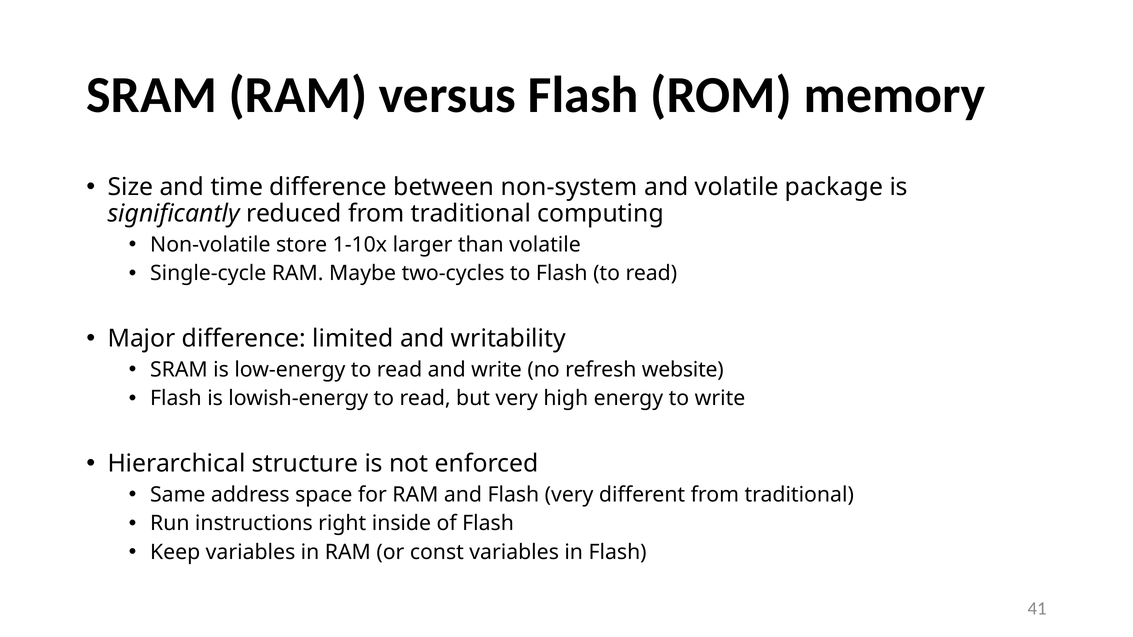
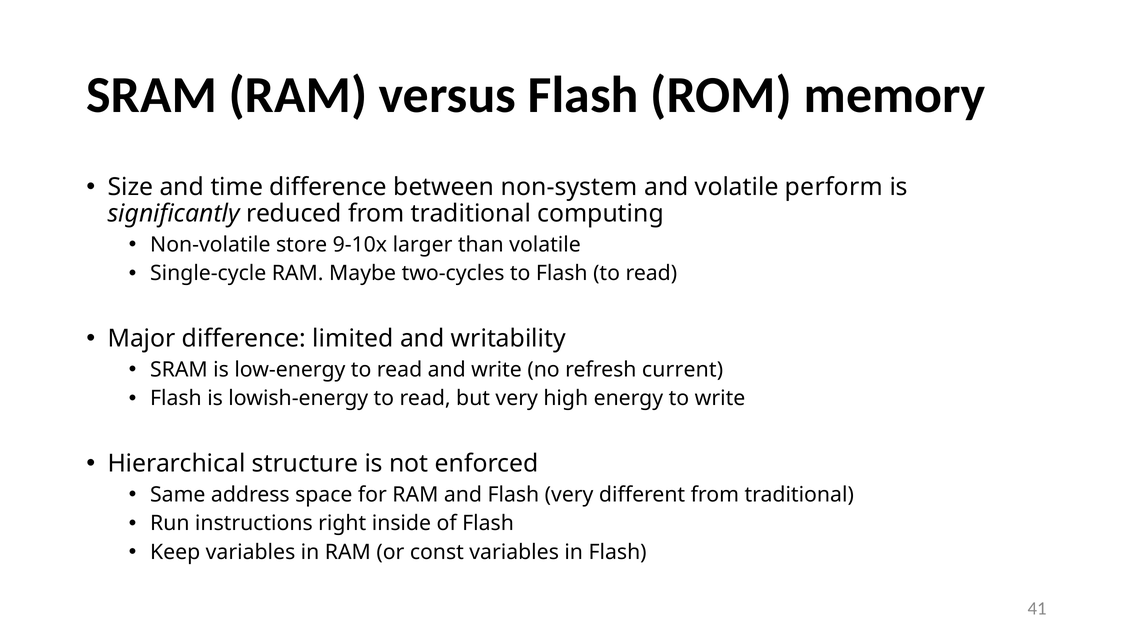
package: package -> perform (834, 187)
1-10x: 1-10x -> 9-10x (360, 245)
website: website -> current (683, 370)
